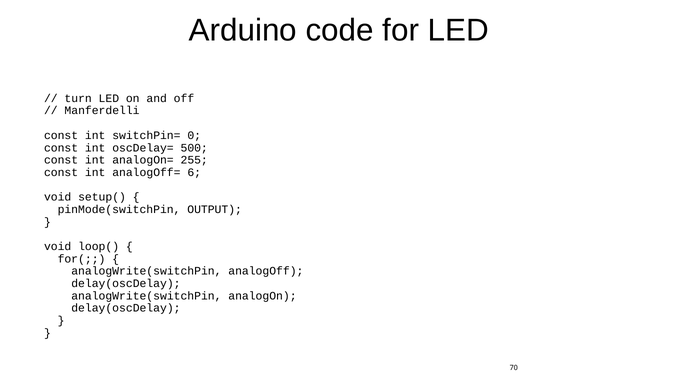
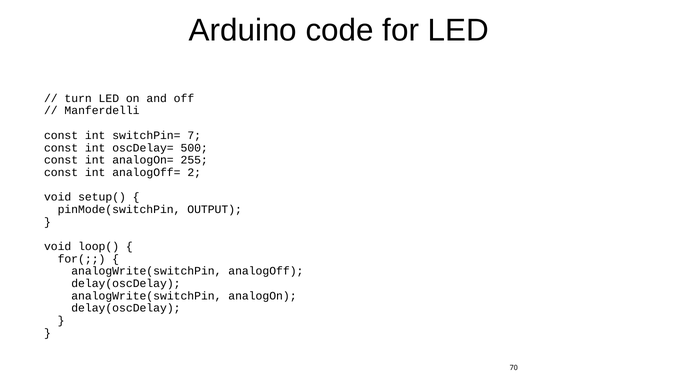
0: 0 -> 7 (194, 135)
6: 6 -> 2 (194, 172)
